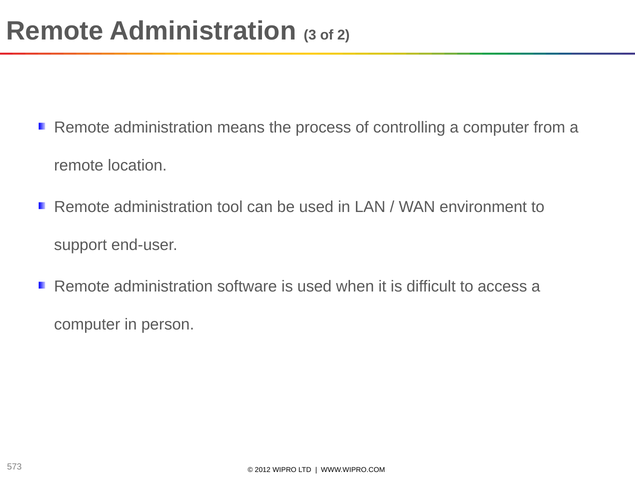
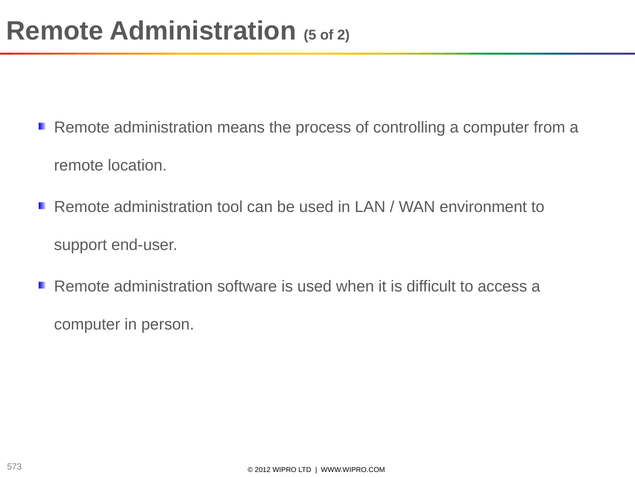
3: 3 -> 5 (310, 35)
